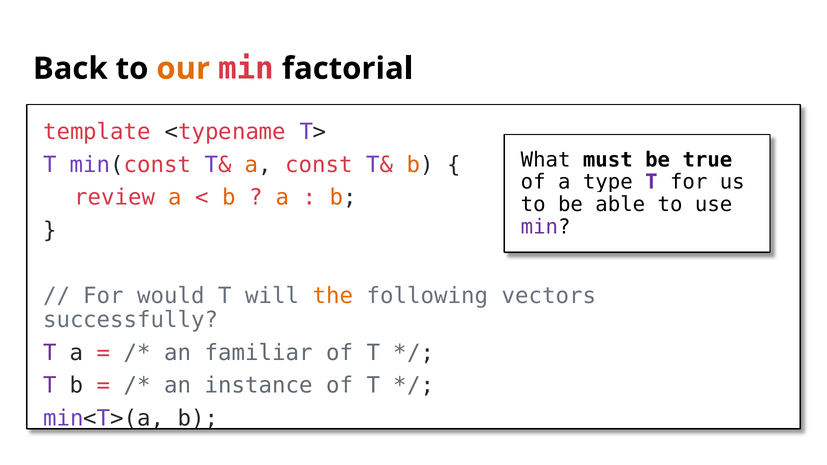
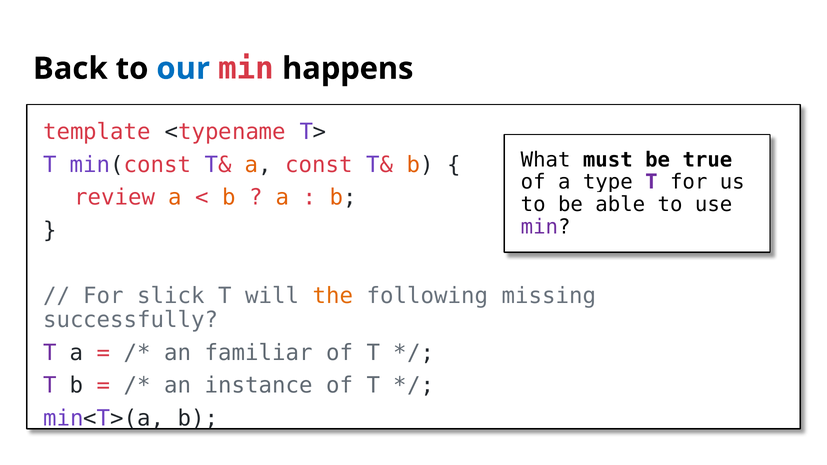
our colour: orange -> blue (183, 69)
factorial: factorial -> happens (348, 69)
would: would -> slick (171, 296)
vectors: vectors -> missing (549, 296)
